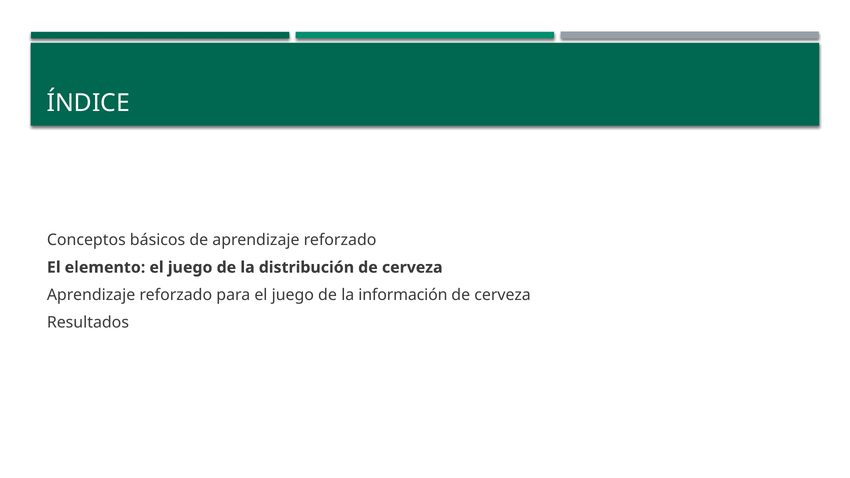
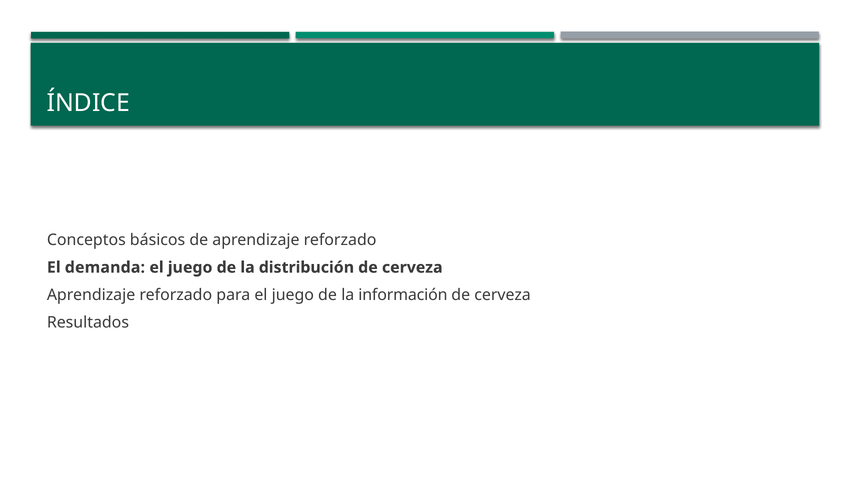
elemento: elemento -> demanda (105, 268)
